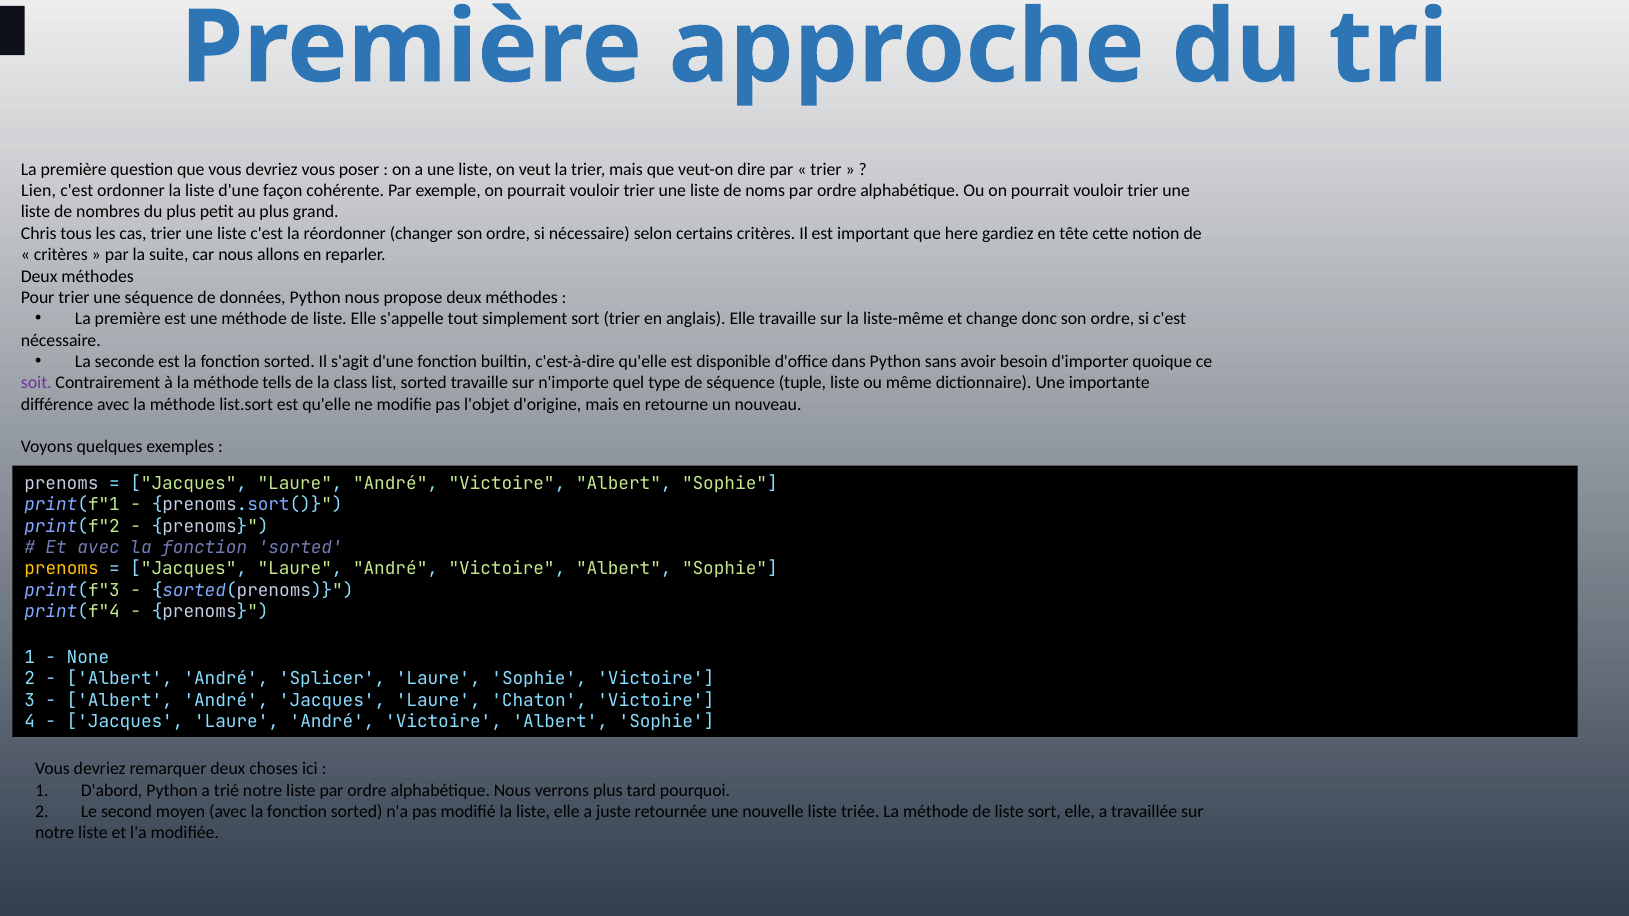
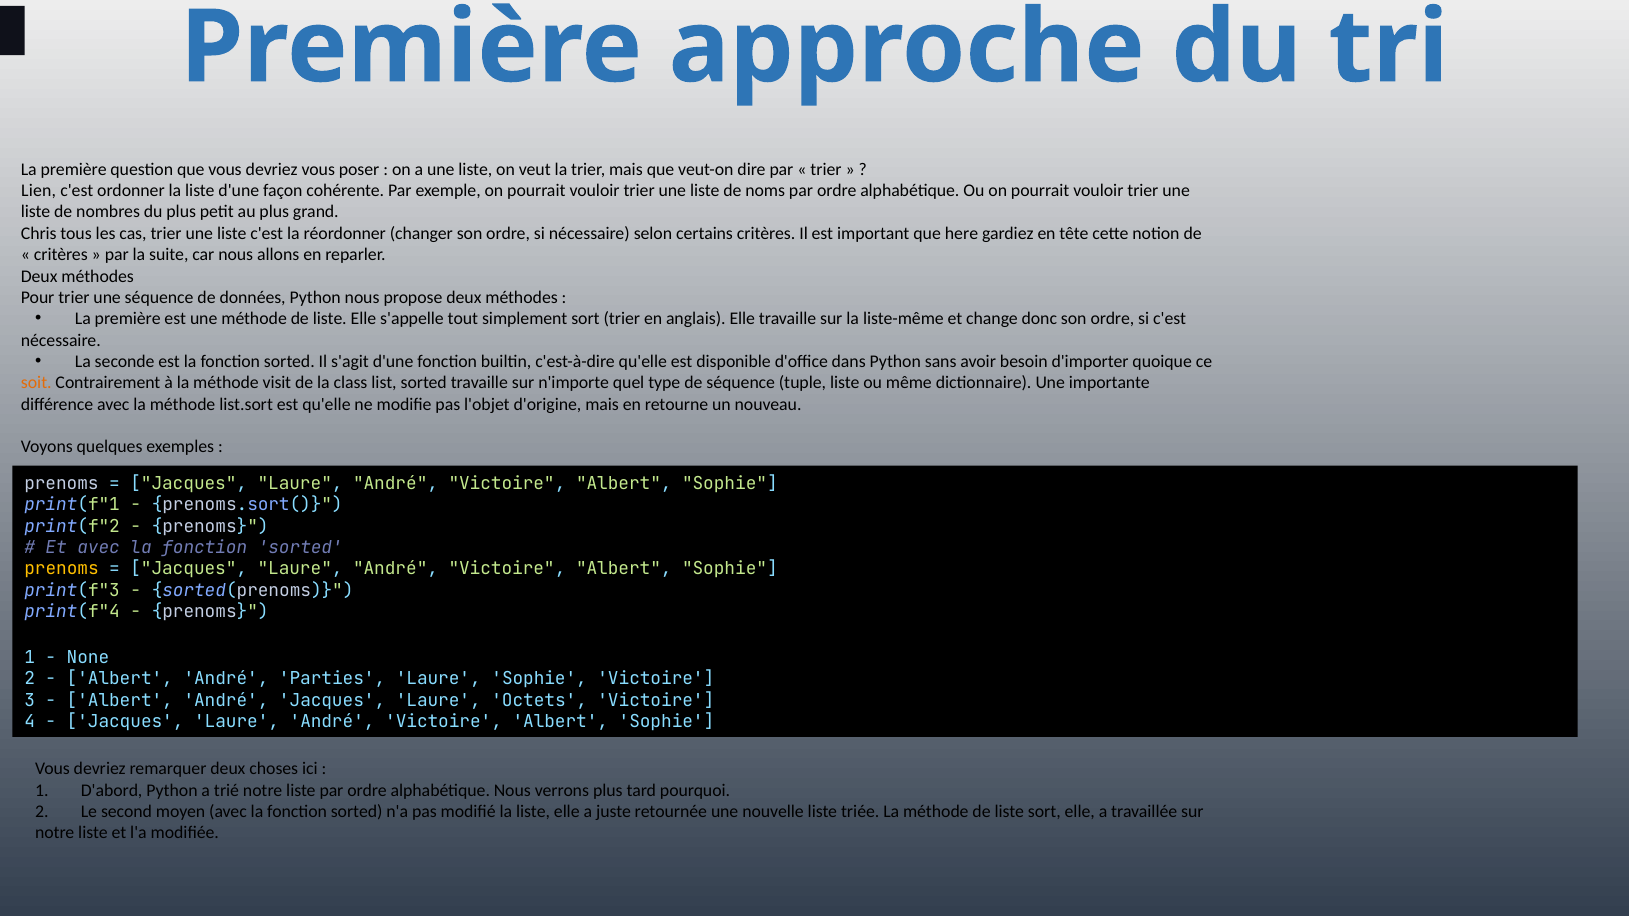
soit colour: purple -> orange (36, 383)
tells: tells -> visit (277, 383)
Splicer: Splicer -> Parties (332, 679)
Chaton: Chaton -> Octets (539, 700)
